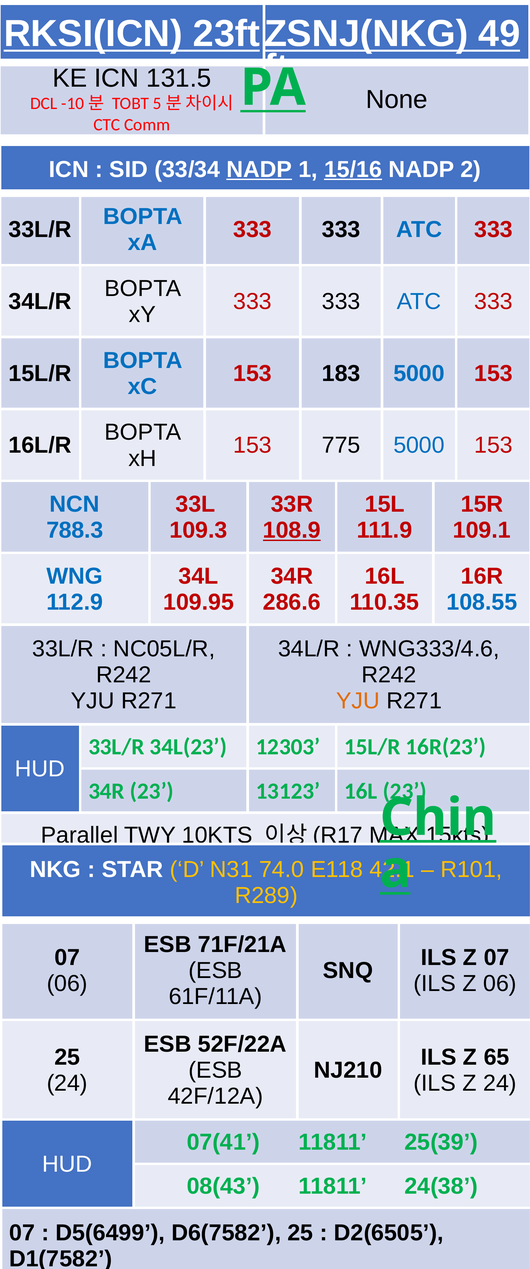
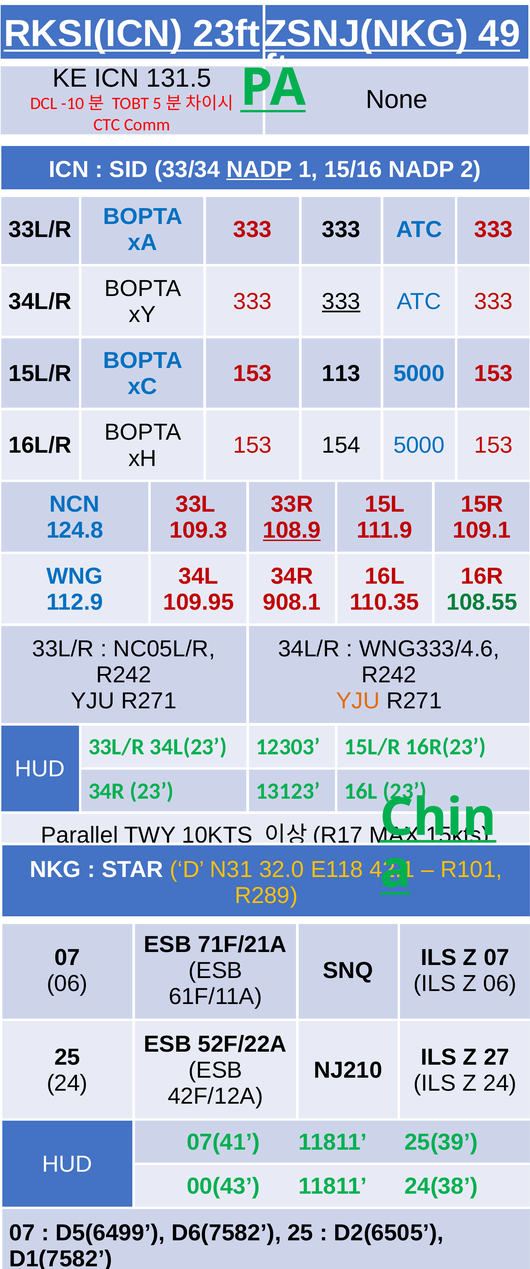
15/16 underline: present -> none (353, 169)
333 underline: none -> present (341, 301)
183: 183 -> 113 (341, 373)
775: 775 -> 154 (341, 445)
788.3: 788.3 -> 124.8 (75, 530)
286.6: 286.6 -> 908.1 (292, 602)
108.55 colour: blue -> green (482, 602)
74.0: 74.0 -> 32.0 (282, 869)
65: 65 -> 27 (497, 1056)
08(43: 08(43 -> 00(43 (223, 1185)
